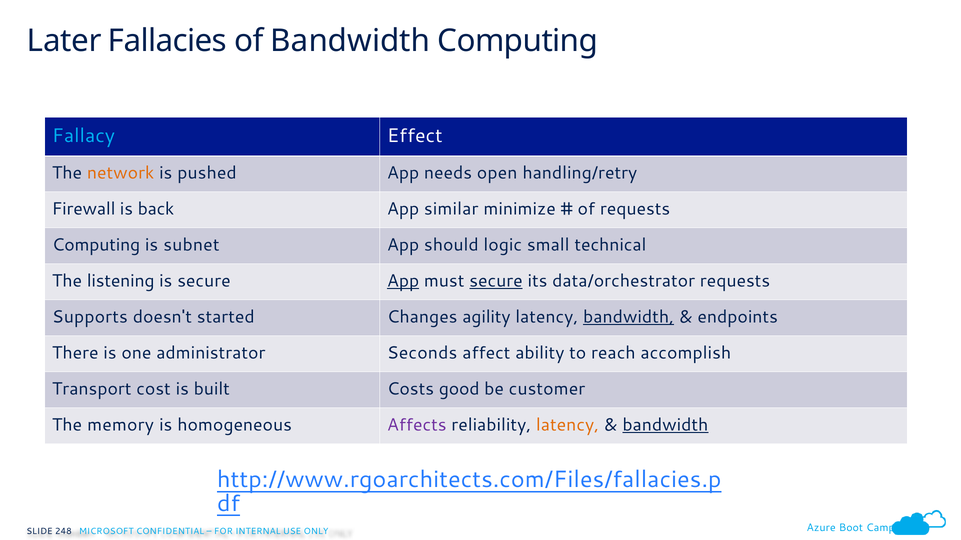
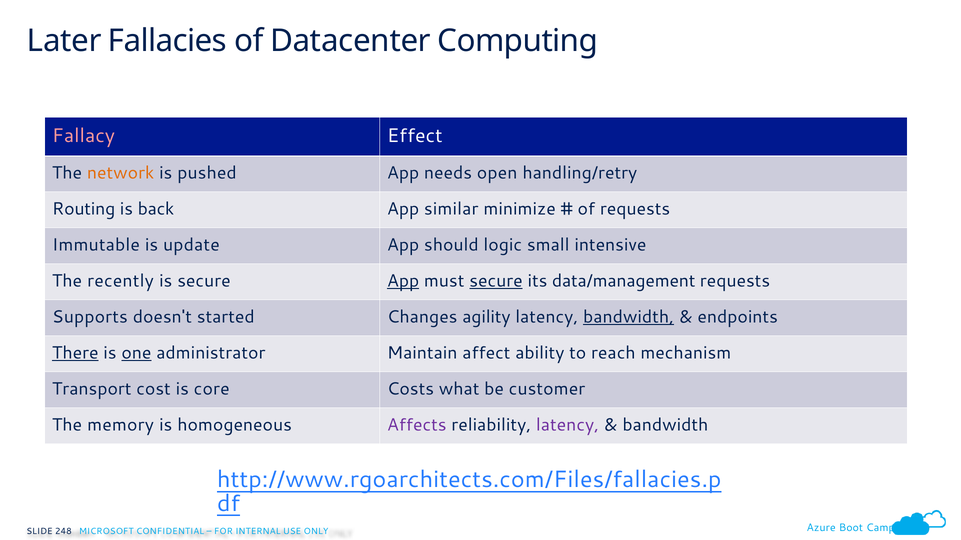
of Bandwidth: Bandwidth -> Datacenter (351, 41)
Fallacy colour: light blue -> pink (84, 136)
Firewall: Firewall -> Routing (84, 209)
Computing: Computing -> Immutable (96, 245)
subnet: subnet -> update (191, 245)
technical: technical -> intensive (610, 245)
listening: listening -> recently (121, 281)
data/orchestrator: data/orchestrator -> data/management (624, 281)
There underline: none -> present (75, 353)
one underline: none -> present (136, 353)
Seconds: Seconds -> Maintain (422, 353)
accomplish: accomplish -> mechanism (686, 353)
built: built -> core (212, 389)
good: good -> what (459, 389)
latency colour: orange -> purple (568, 425)
bandwidth underline: present -> none (665, 425)
